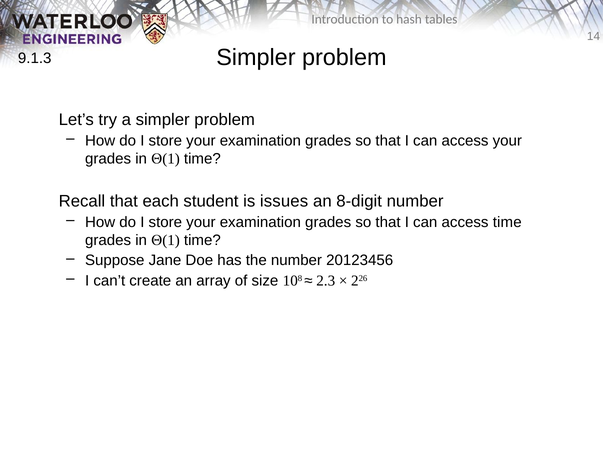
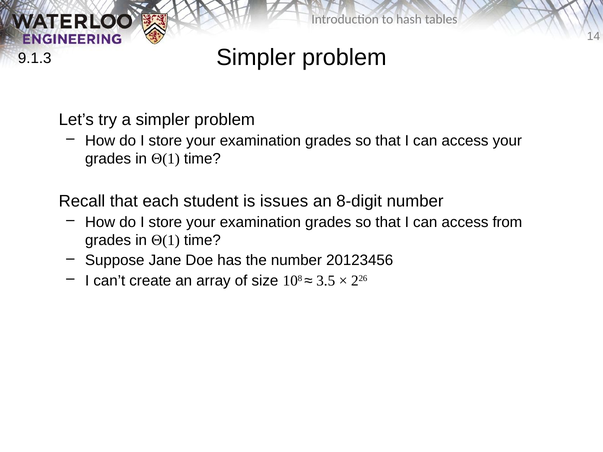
access time: time -> from (507, 222)
2.3: 2.3 -> 3.5 (326, 281)
